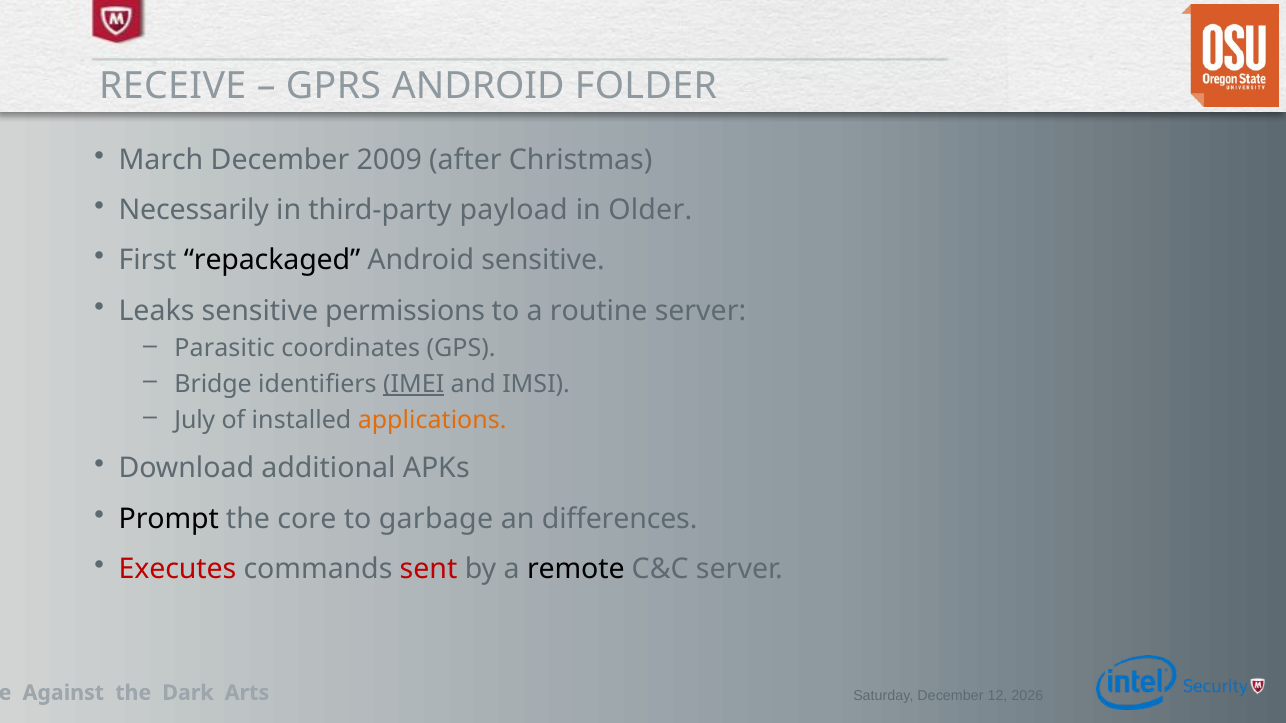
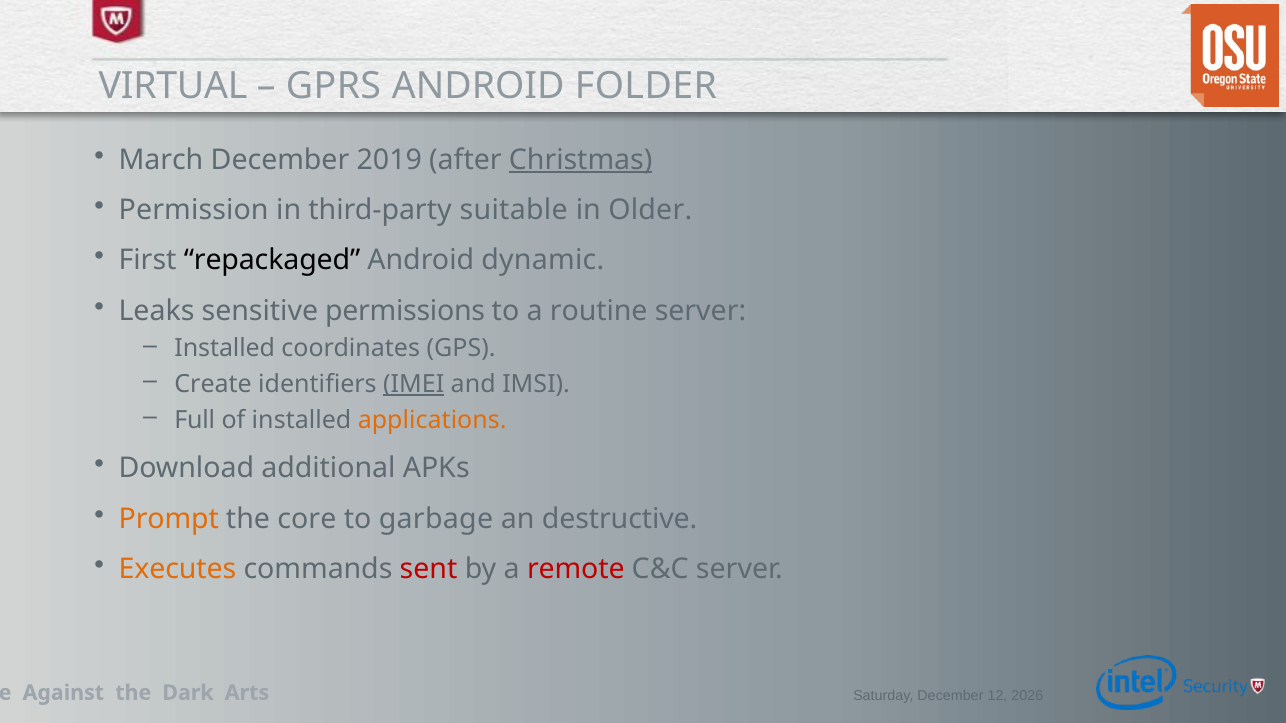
RECEIVE: RECEIVE -> VIRTUAL (173, 86)
2009: 2009 -> 2019 (389, 160)
Christmas underline: none -> present (581, 160)
Necessarily: Necessarily -> Permission (194, 210)
payload: payload -> suitable (514, 210)
Android sensitive: sensitive -> dynamic (543, 261)
Parasitic: Parasitic -> Installed (225, 349)
Bridge: Bridge -> Create (213, 384)
July: July -> Full (195, 420)
Prompt colour: black -> orange (169, 519)
differences: differences -> destructive (620, 519)
Executes colour: red -> orange (178, 569)
remote colour: black -> red (576, 569)
